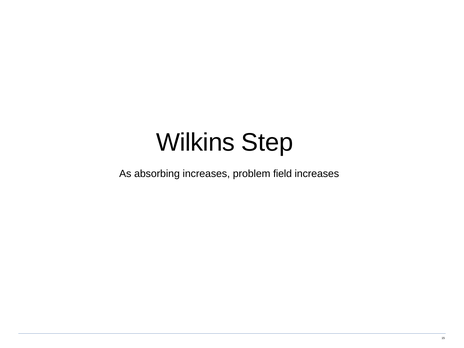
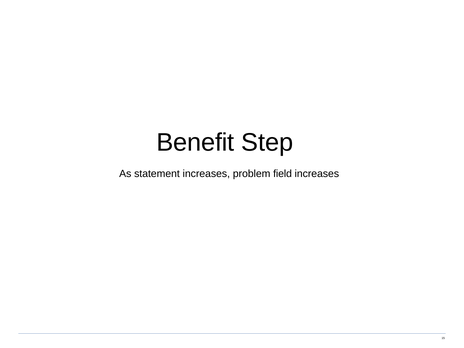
Wilkins: Wilkins -> Benefit (195, 143)
absorbing: absorbing -> statement (157, 174)
